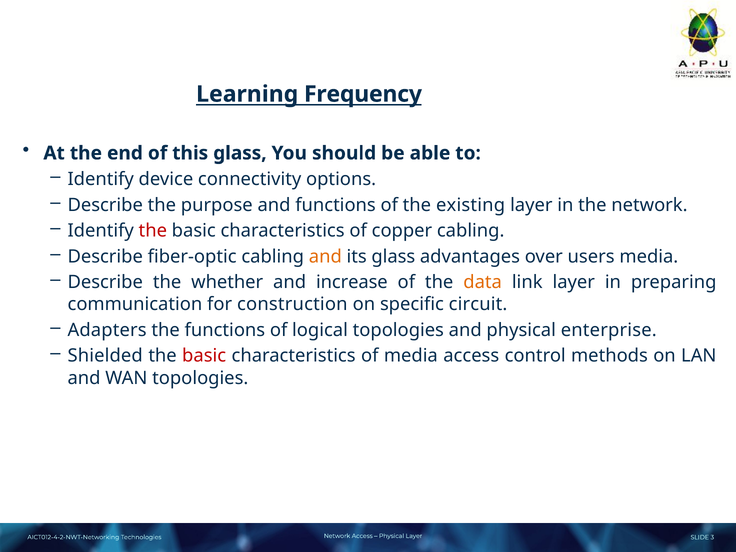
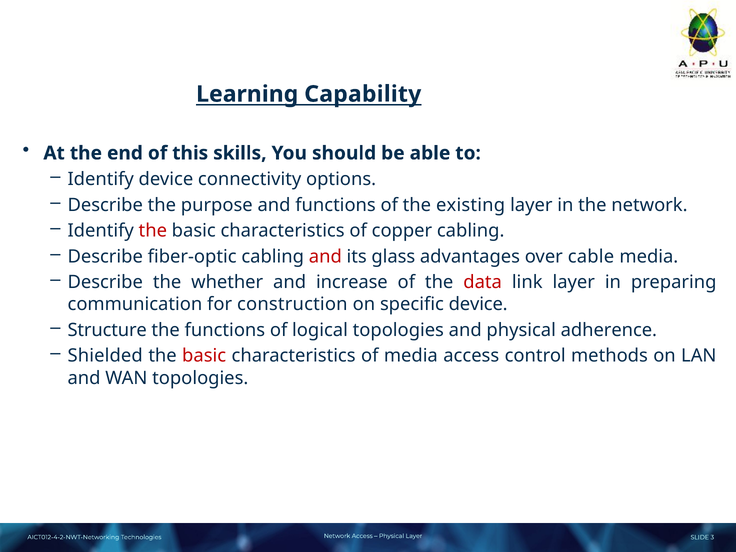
Frequency: Frequency -> Capability (363, 94)
this glass: glass -> skills (240, 153)
and colour: orange -> red (325, 257)
users: users -> cable (591, 257)
data colour: orange -> red (483, 282)
specific circuit: circuit -> device (478, 304)
Adapters: Adapters -> Structure (107, 330)
enterprise: enterprise -> adherence (609, 330)
